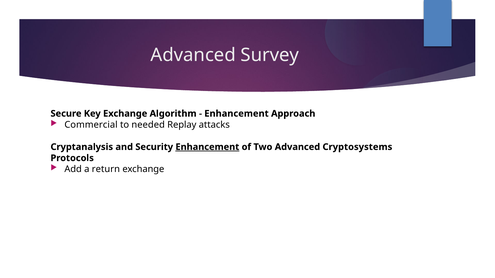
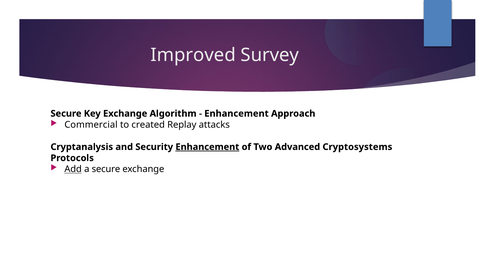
Advanced: Advanced -> Improved (193, 55)
needed: needed -> created (148, 125)
Add underline: none -> present (73, 169)
a return: return -> secure (106, 169)
